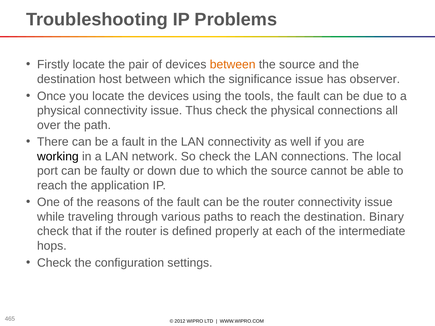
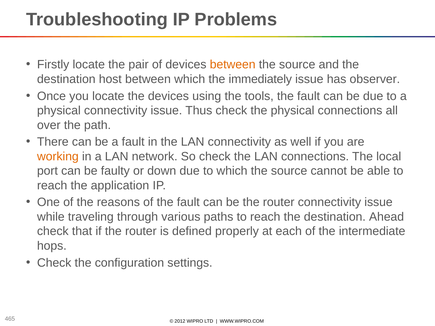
significance: significance -> immediately (260, 79)
working colour: black -> orange (58, 157)
Binary: Binary -> Ahead (387, 217)
